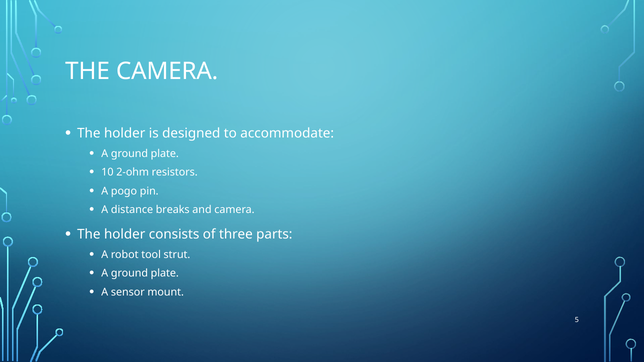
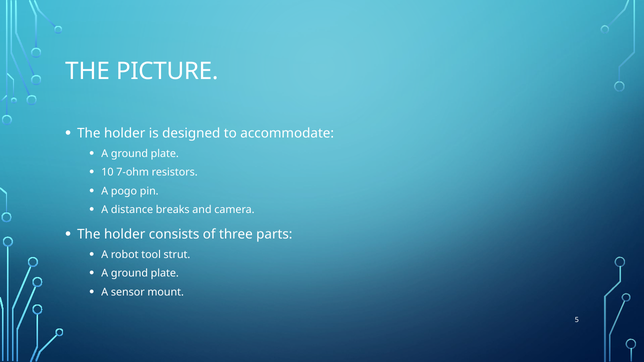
THE CAMERA: CAMERA -> PICTURE (167, 72)
2-ohm: 2-ohm -> 7-ohm (133, 172)
